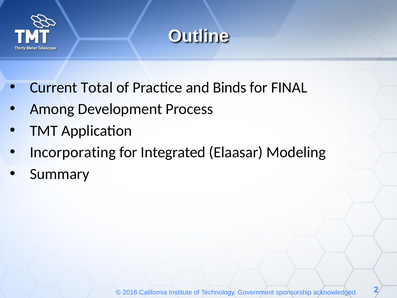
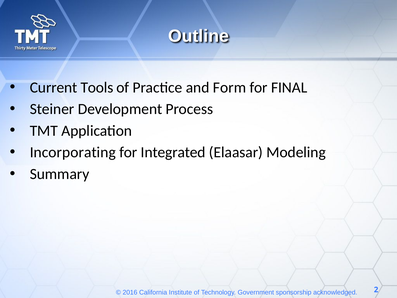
Total: Total -> Tools (97, 87)
Binds: Binds -> Form (229, 87)
Among: Among -> Steiner (52, 109)
